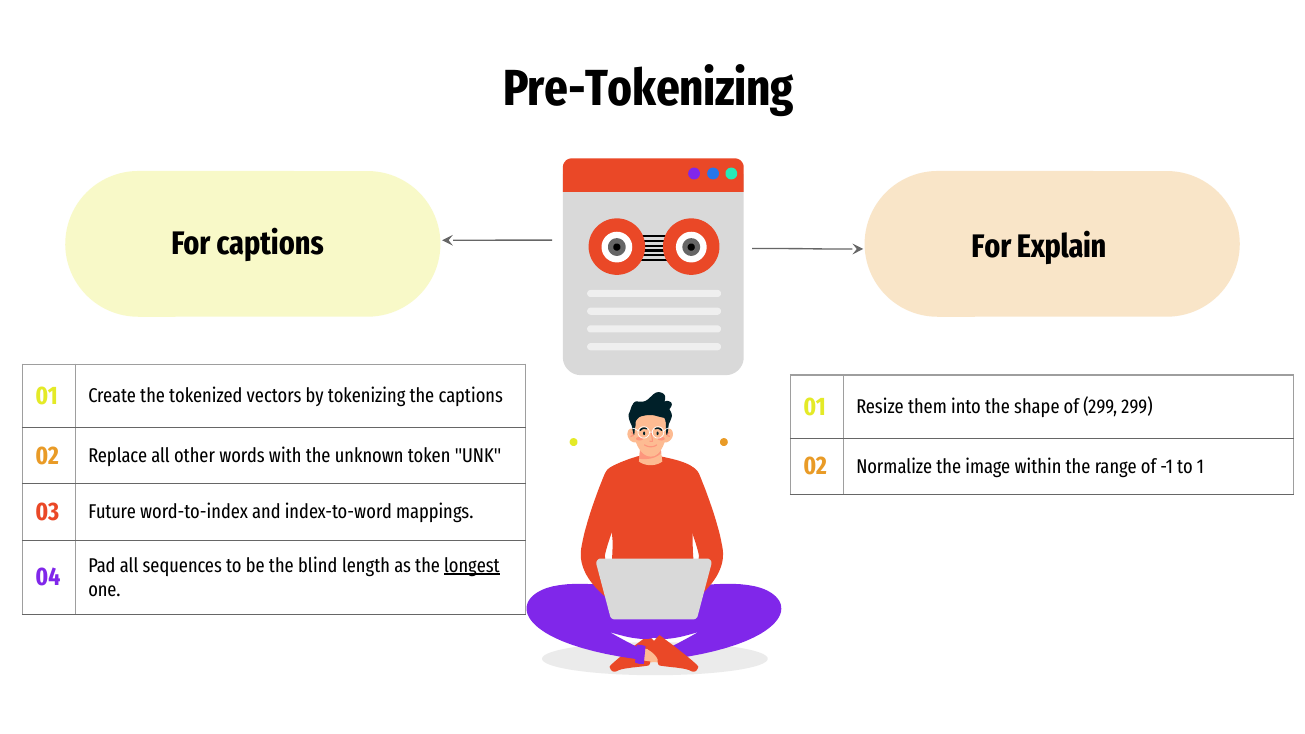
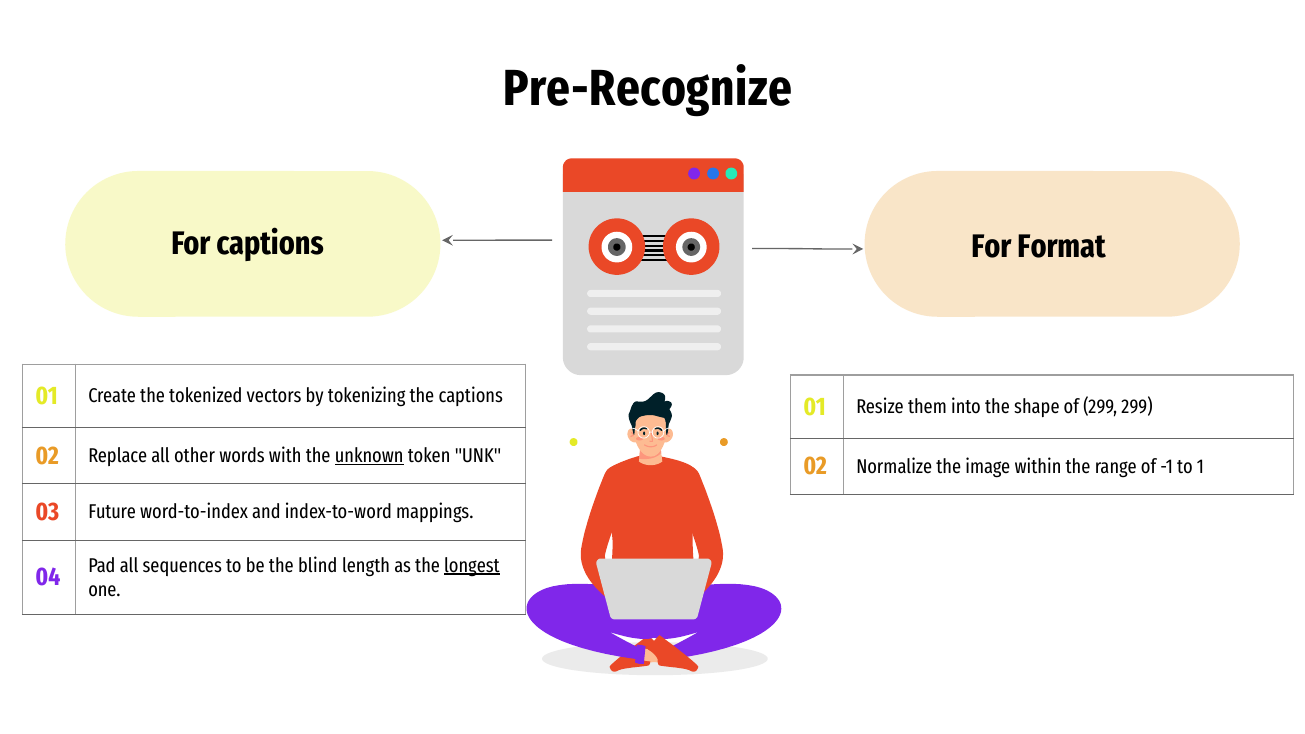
Pre-Tokenizing: Pre-Tokenizing -> Pre-Recognize (648, 89)
Explain: Explain -> Format (1062, 247)
unknown underline: none -> present (369, 456)
